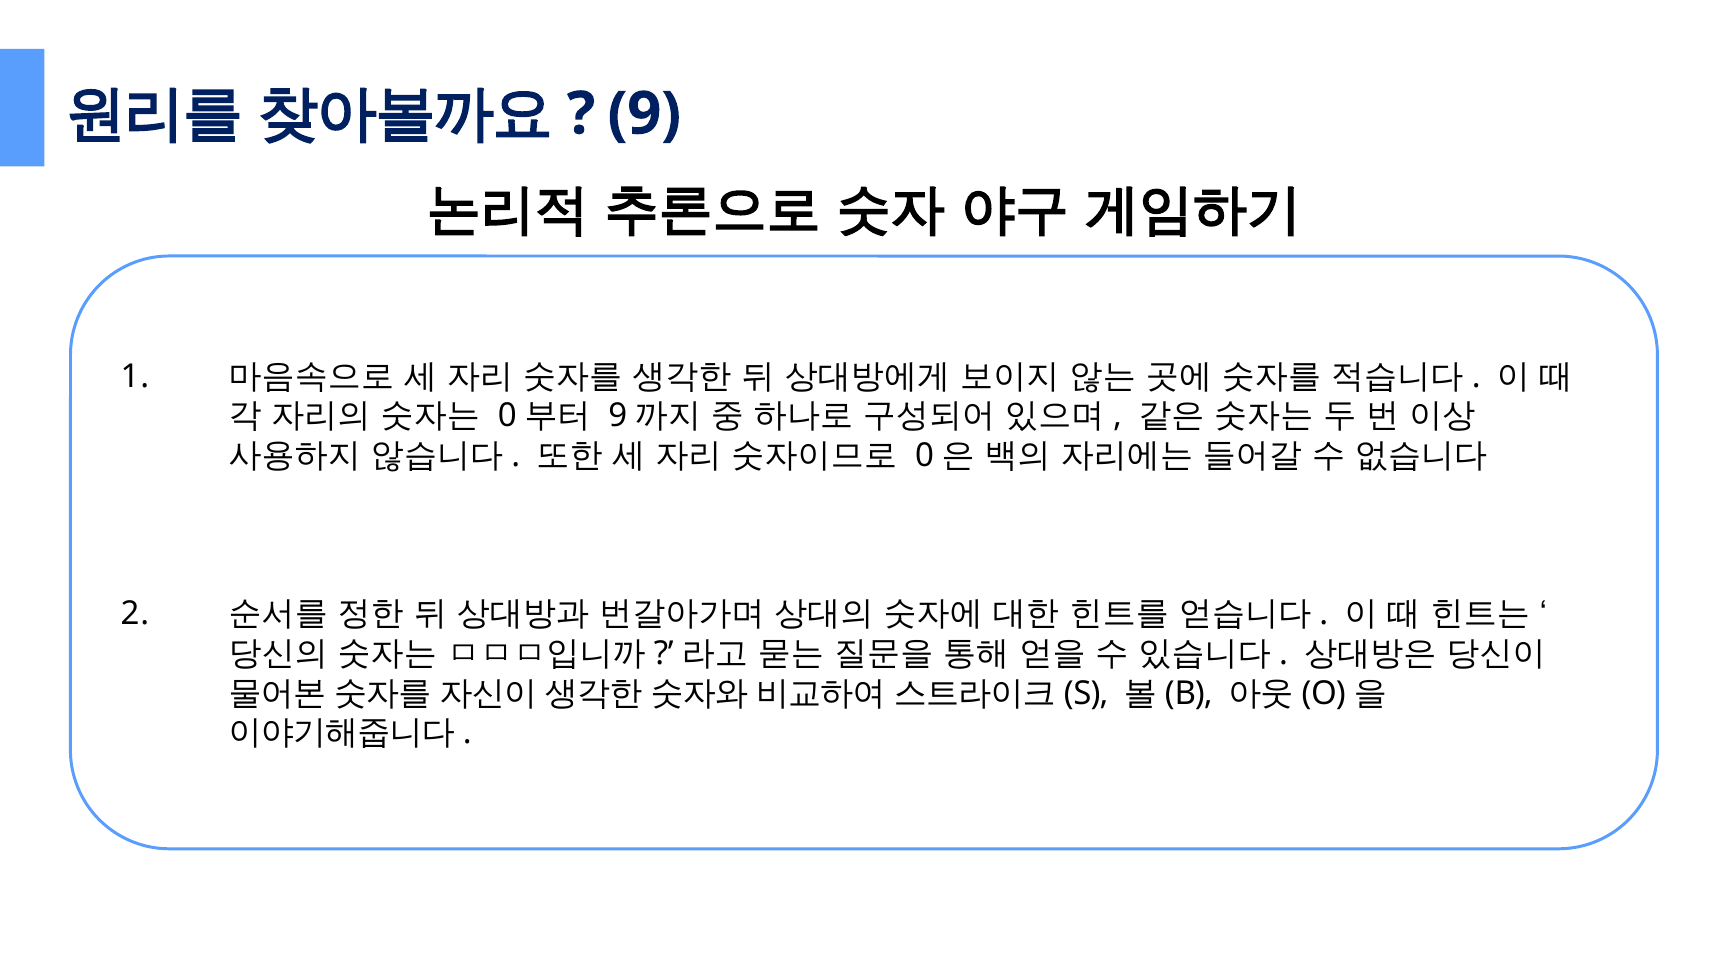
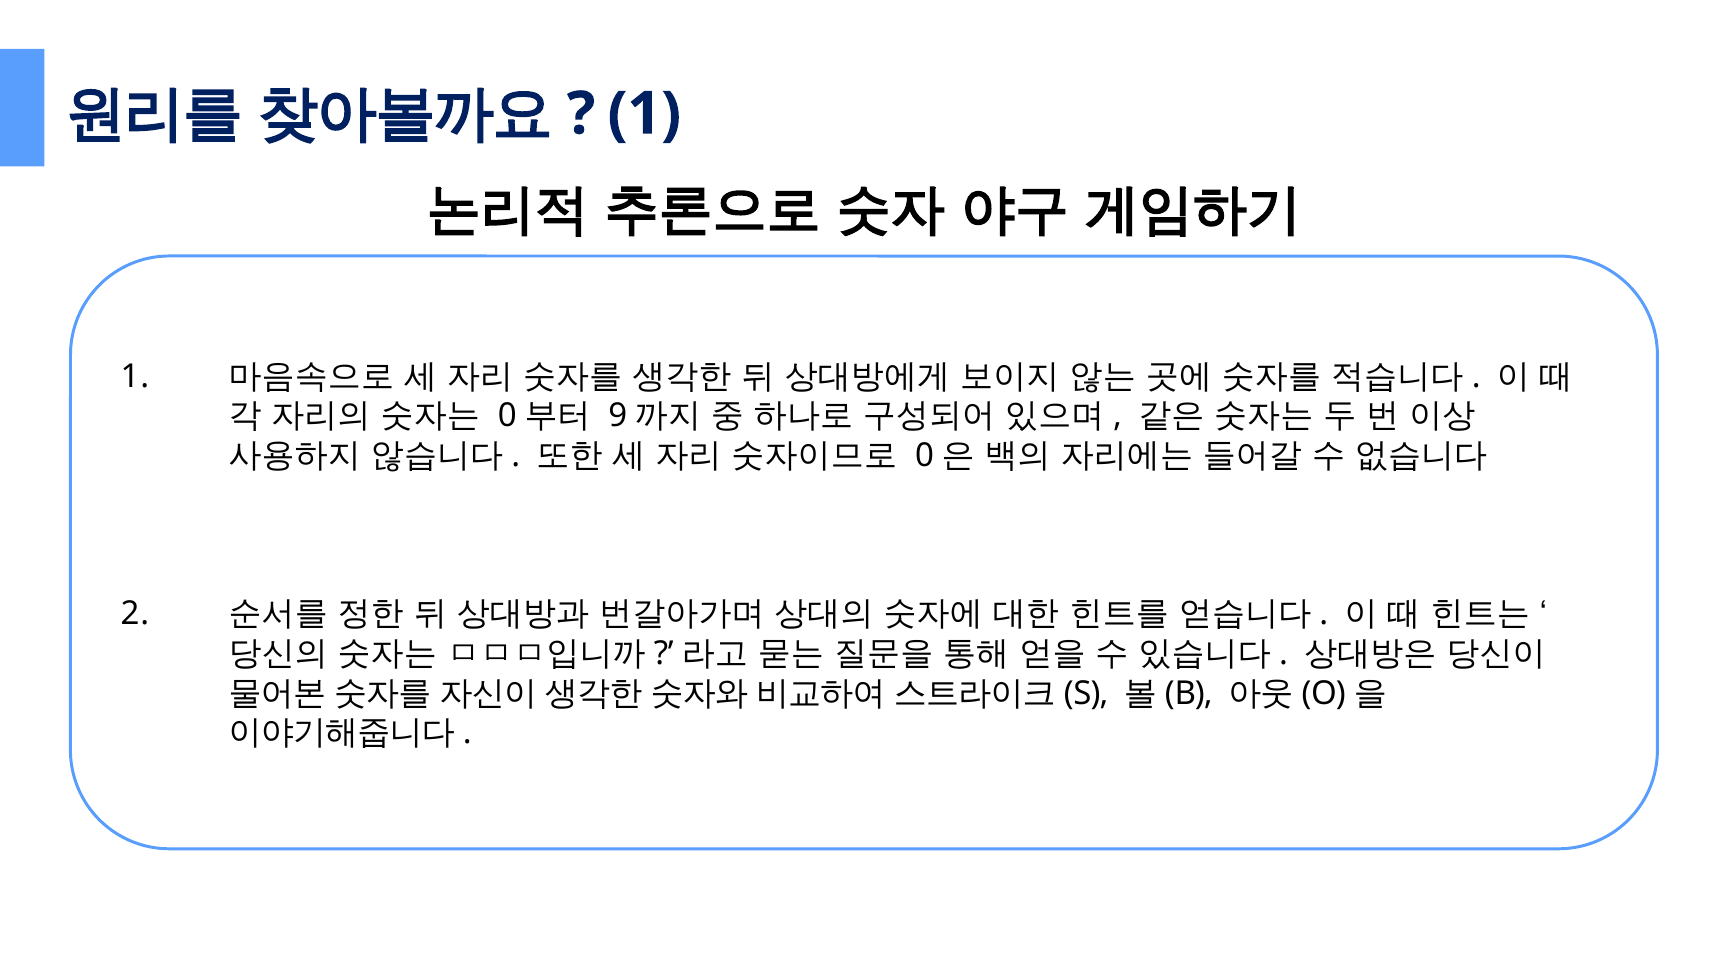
9: 9 -> 1 (644, 114)
